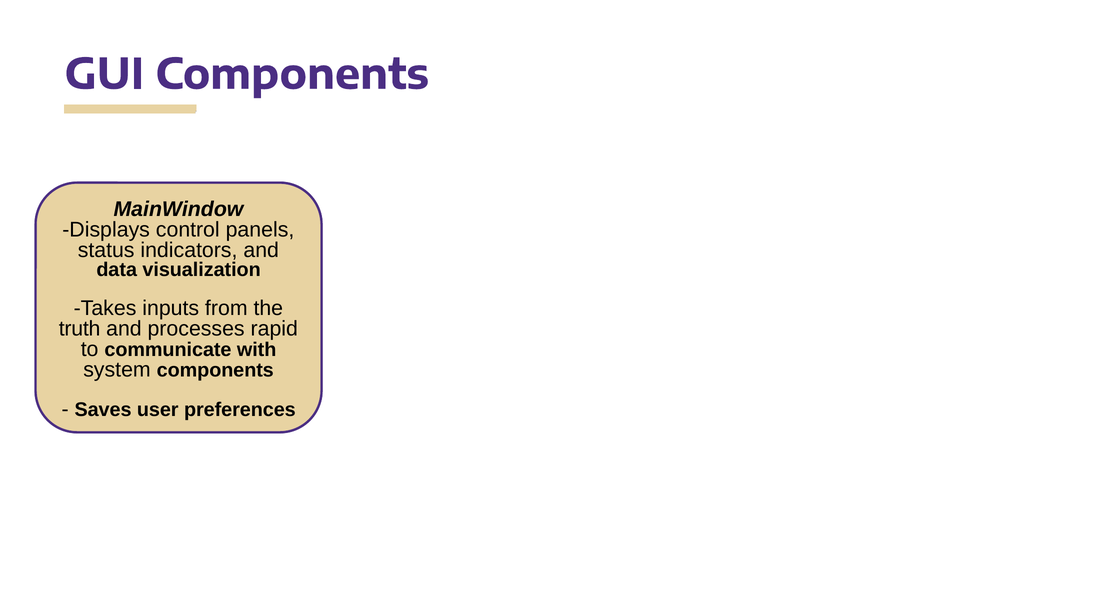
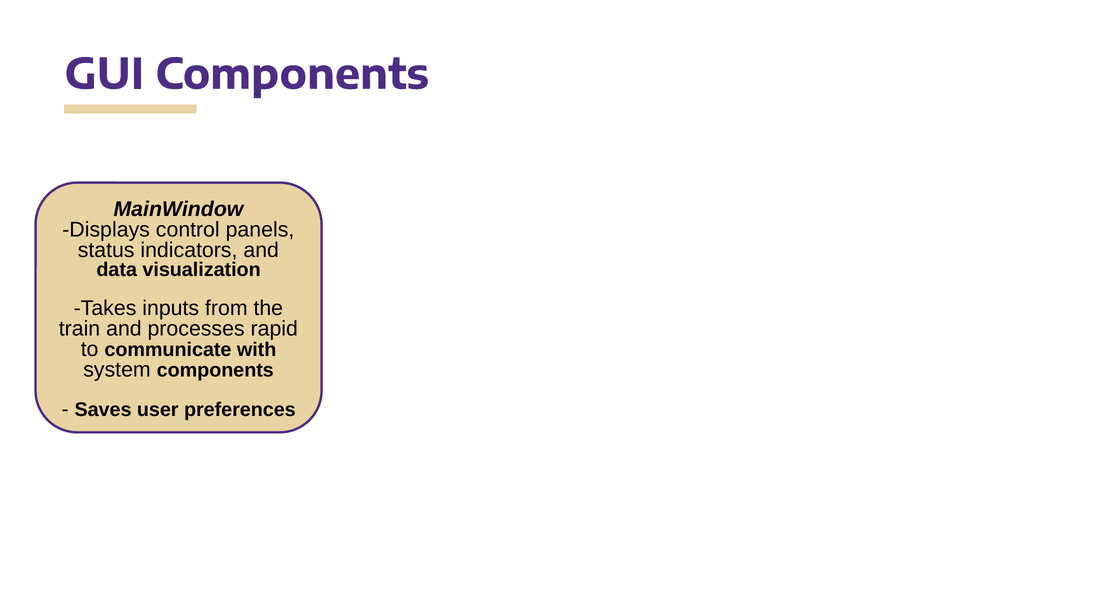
truth: truth -> train (80, 329)
